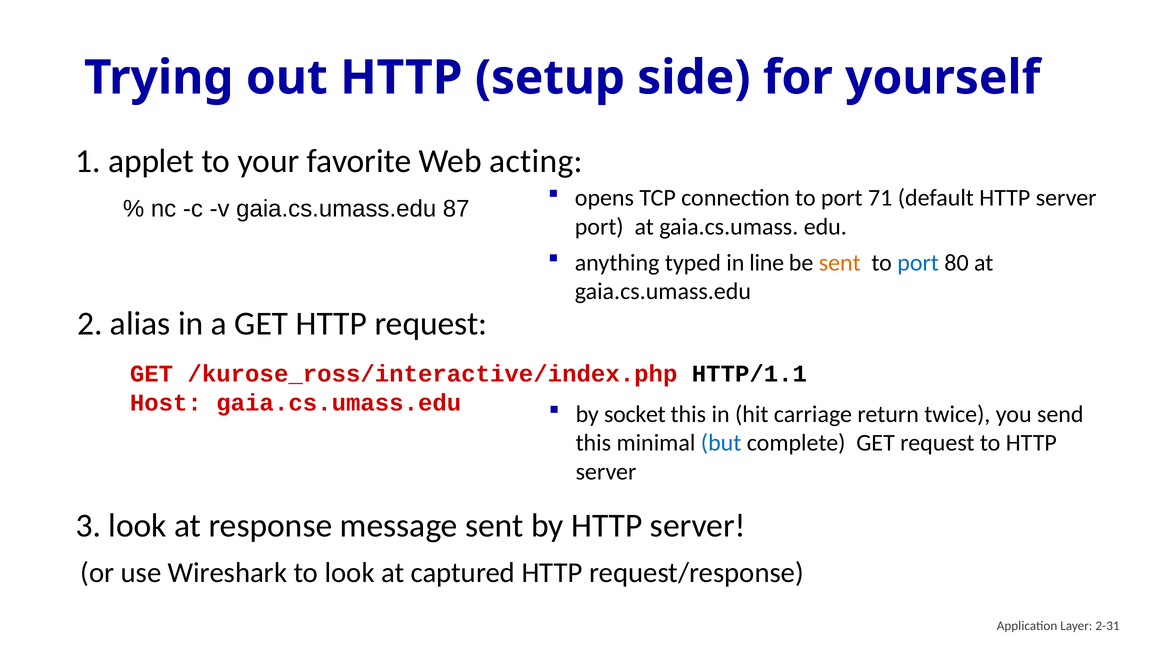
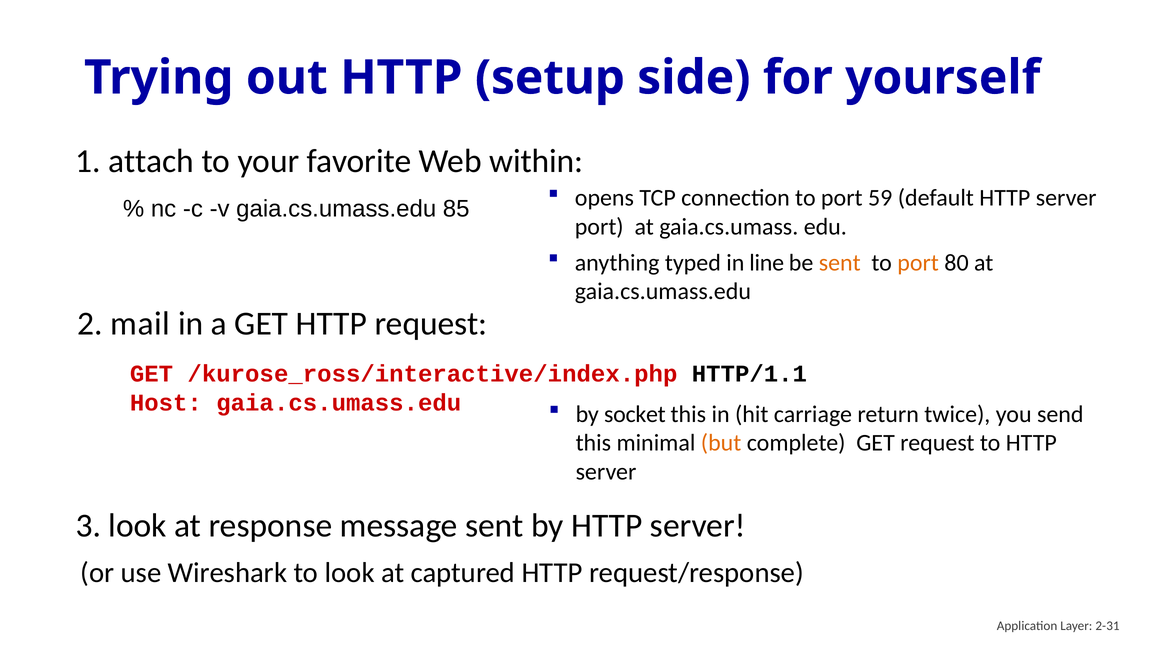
applet: applet -> attach (151, 161)
acting: acting -> within (536, 161)
71: 71 -> 59 (880, 198)
87: 87 -> 85 (456, 209)
port colour: blue -> orange (918, 263)
alias: alias -> mail (140, 323)
but colour: blue -> orange (721, 443)
